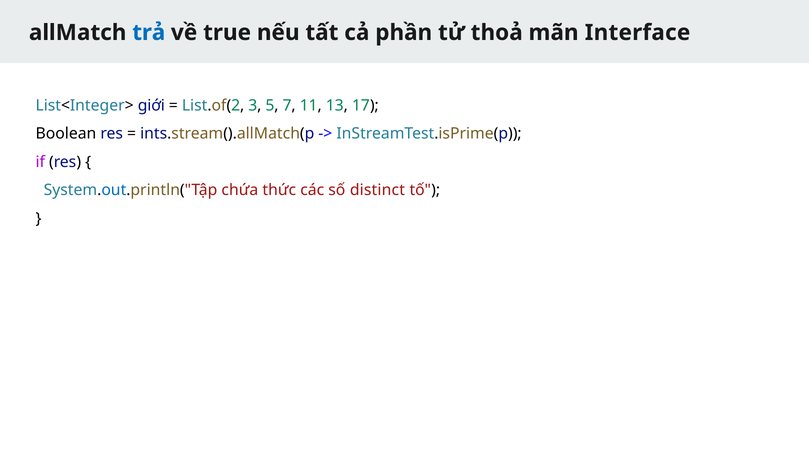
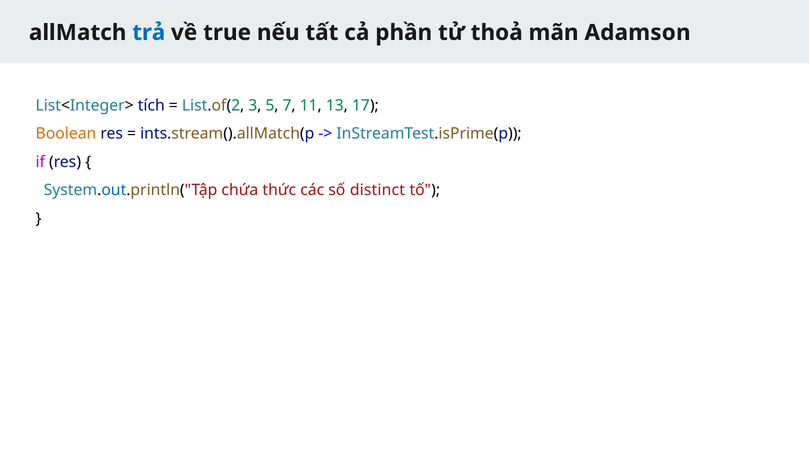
Interface: Interface -> Adamson (638, 33)
giới: giới -> tích (151, 105)
Boolean colour: black -> orange (66, 134)
